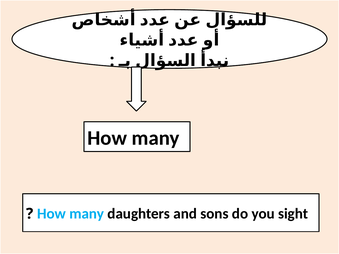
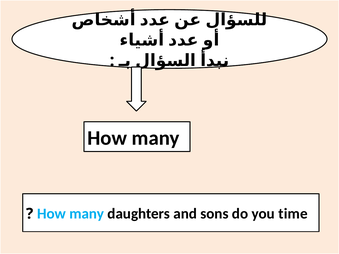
sight: sight -> time (293, 214)
